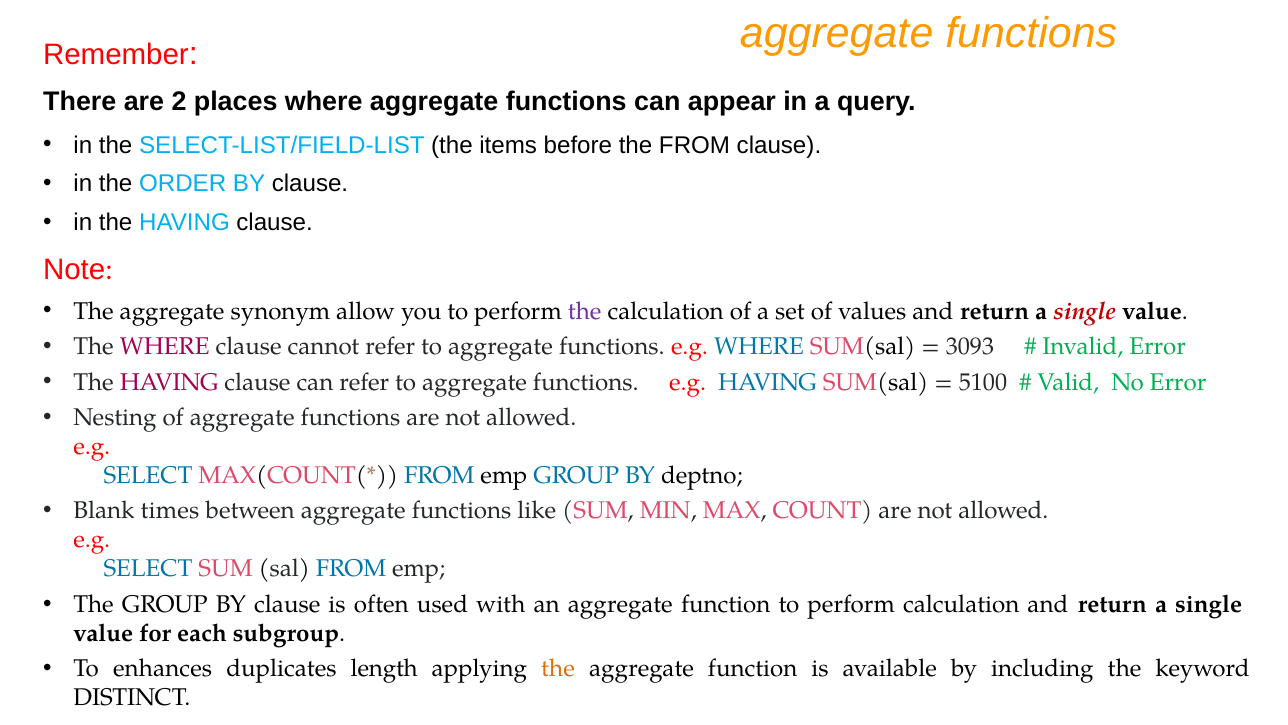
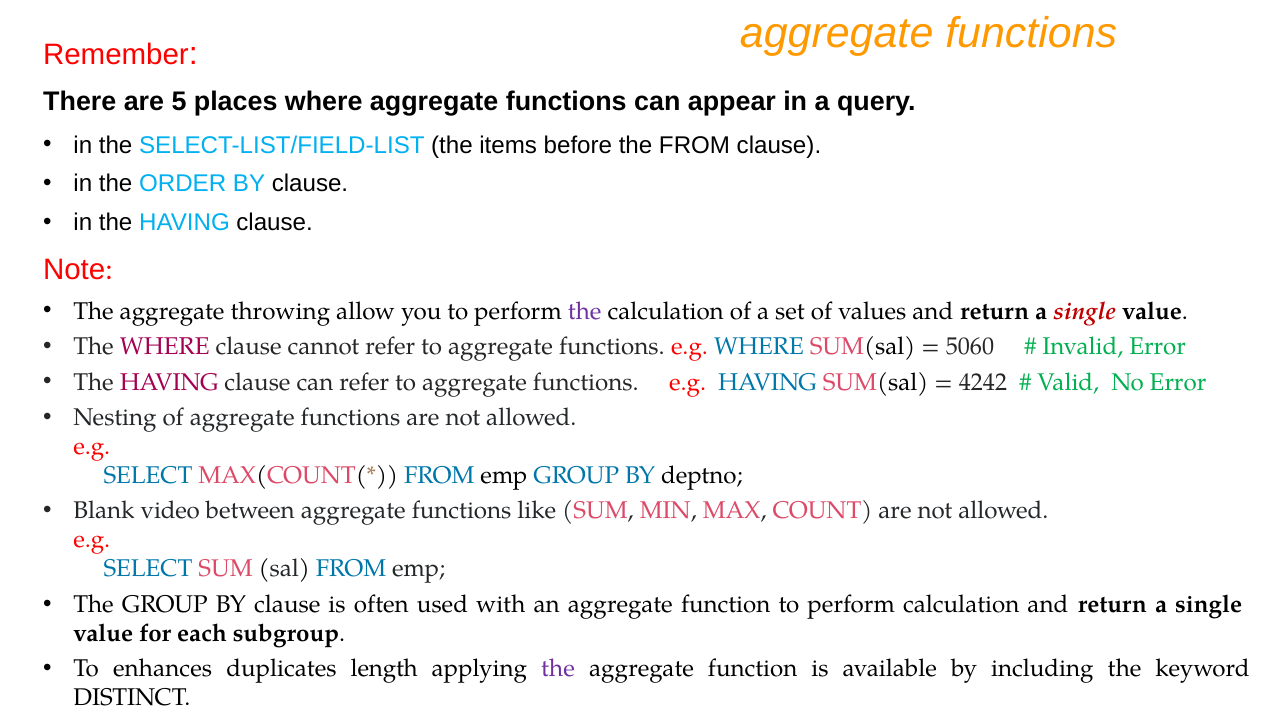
2: 2 -> 5 (179, 102)
synonym: synonym -> throwing (280, 311)
3093: 3093 -> 5060 (970, 346)
5100: 5100 -> 4242 (983, 382)
times: times -> video (170, 511)
the colour: orange -> purple (558, 668)
